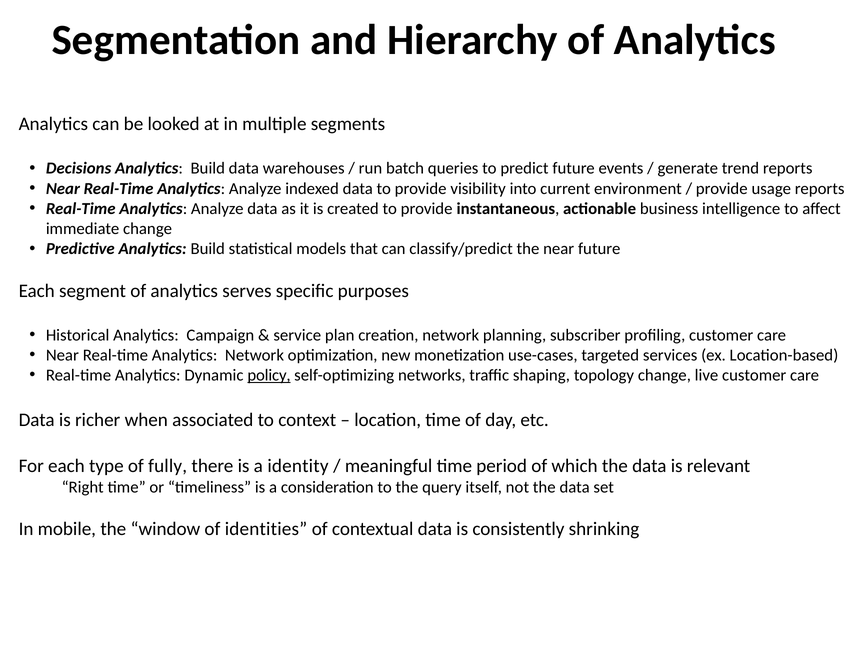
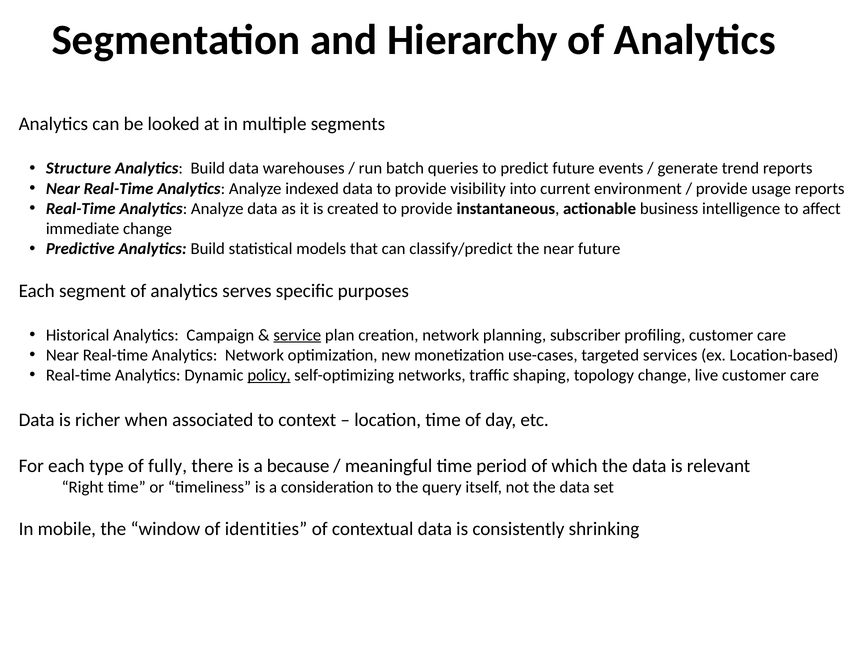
Decisions: Decisions -> Structure (79, 169)
service underline: none -> present (297, 335)
identity: identity -> because (298, 466)
